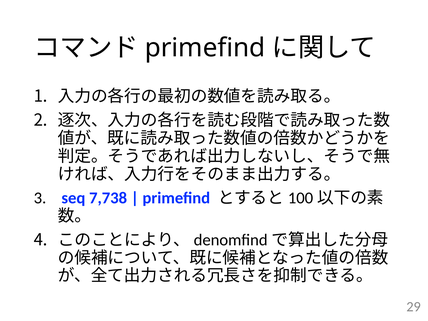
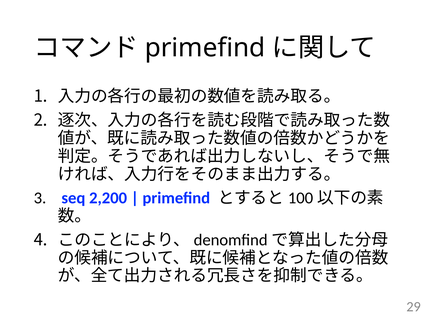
7,738: 7,738 -> 2,200 (108, 198)
